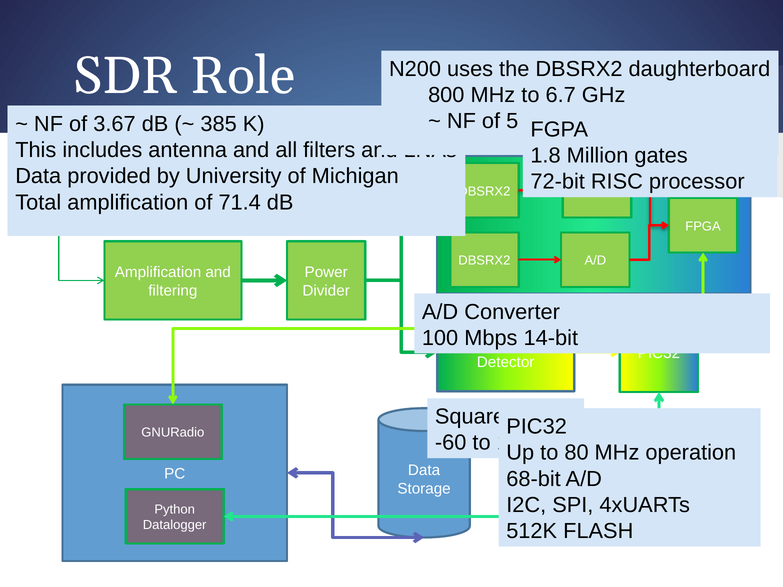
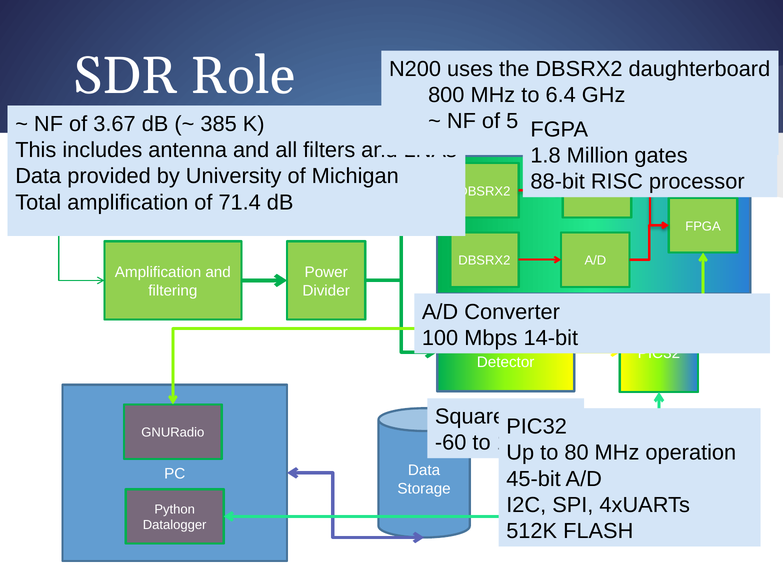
6.7: 6.7 -> 6.4 (561, 95)
72-bit: 72-bit -> 88-bit (558, 182)
68-bit: 68-bit -> 45-bit (534, 479)
